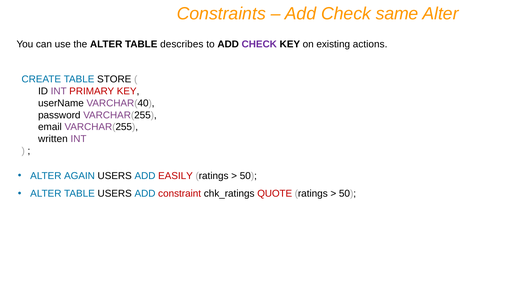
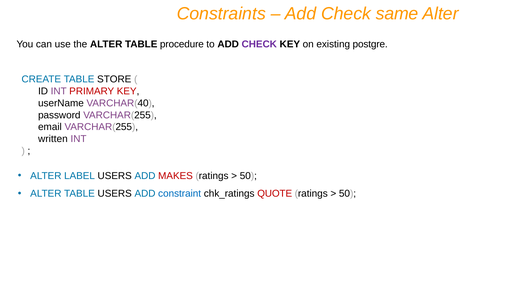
describes: describes -> procedure (182, 44)
actions: actions -> postgre (370, 44)
AGAIN: AGAIN -> LABEL (80, 175)
EASILY: EASILY -> MAKES (175, 175)
constraint colour: red -> blue (180, 193)
